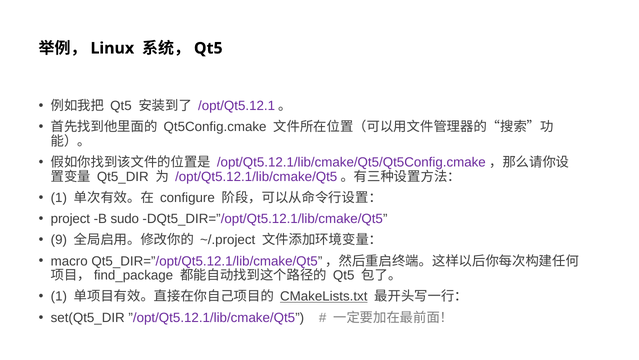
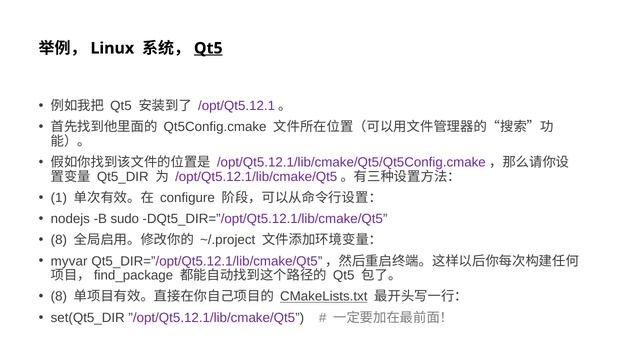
Qt5 underline: none -> present (208, 48)
project: project -> nodejs (70, 219)
9: 9 -> 8 (59, 240)
macro: macro -> myvar (69, 261)
1: 1 -> 8 (59, 296)
